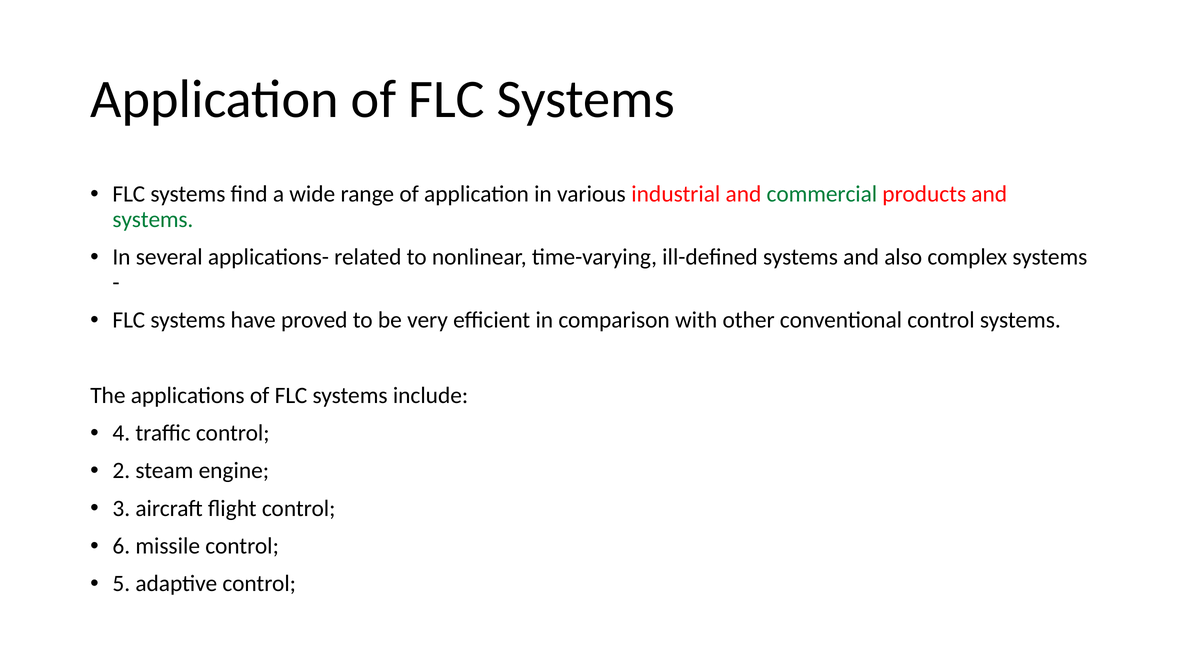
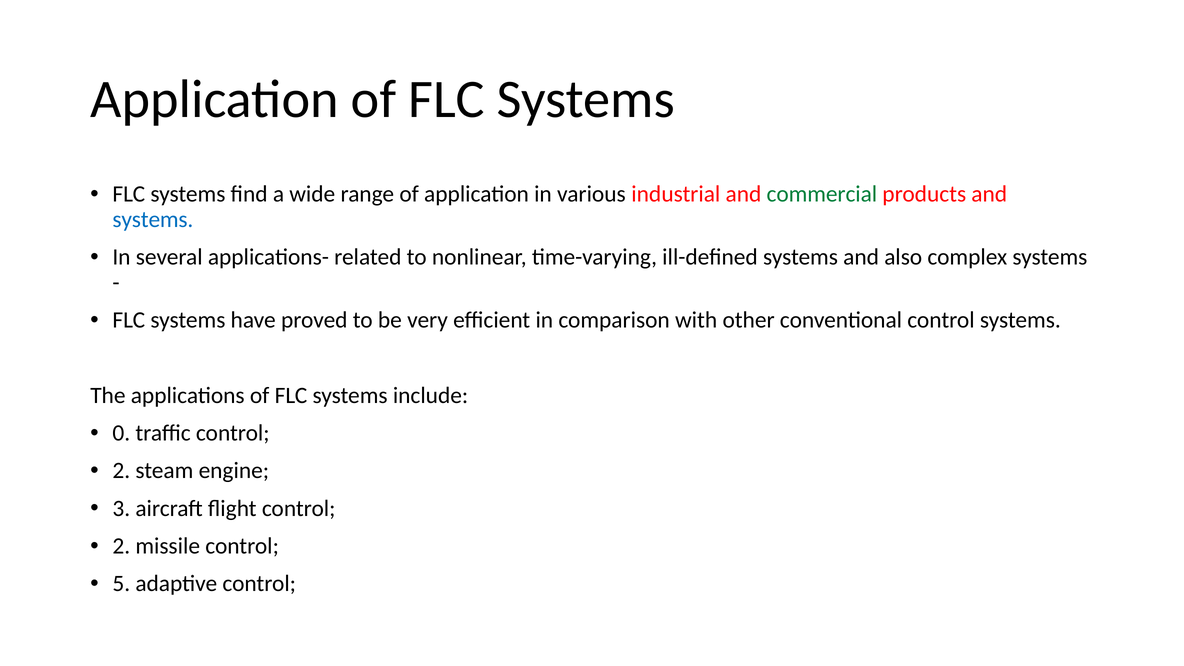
systems colour: green -> blue (153, 220)
4: 4 -> 0 (121, 433)
6: 6 -> 2 (121, 546)
